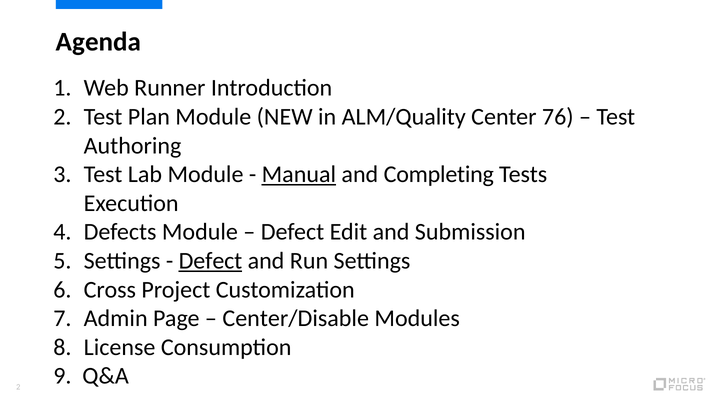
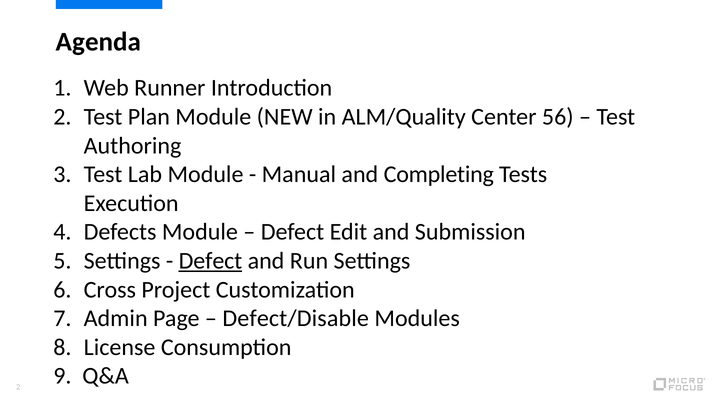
76: 76 -> 56 (558, 117)
Manual underline: present -> none (299, 175)
Center/Disable: Center/Disable -> Defect/Disable (296, 319)
